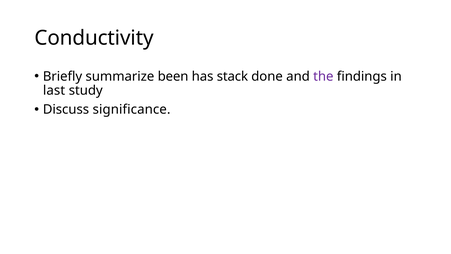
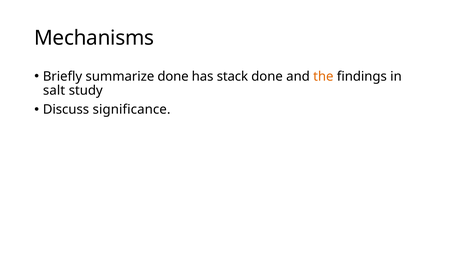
Conductivity: Conductivity -> Mechanisms (94, 38)
summarize been: been -> done (173, 76)
the colour: purple -> orange (323, 76)
last: last -> salt (54, 90)
